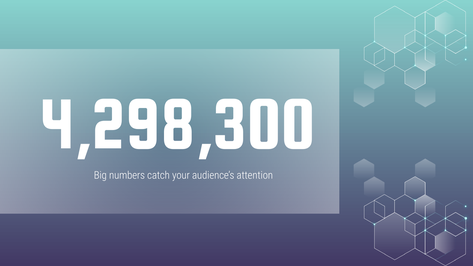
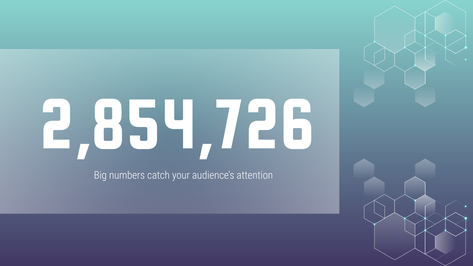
4,298,300: 4,298,300 -> 2,854,726 (177, 124)
